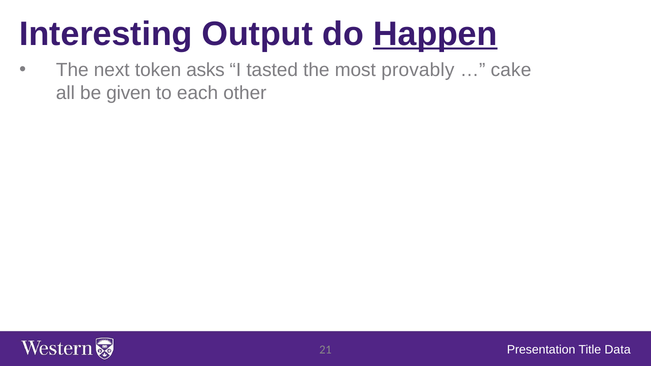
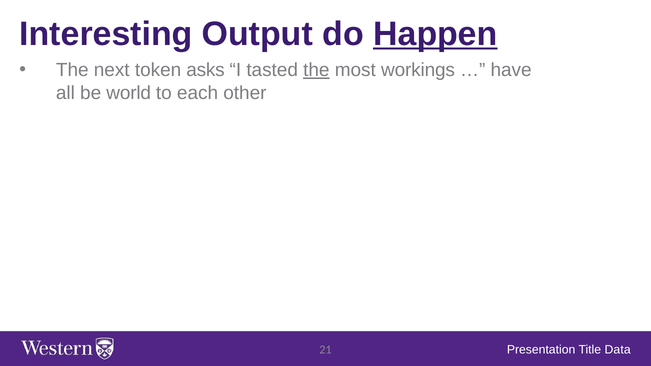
the underline: none -> present (316, 70)
provably: provably -> workings (418, 70)
cake: cake -> have (511, 70)
given: given -> world (129, 93)
